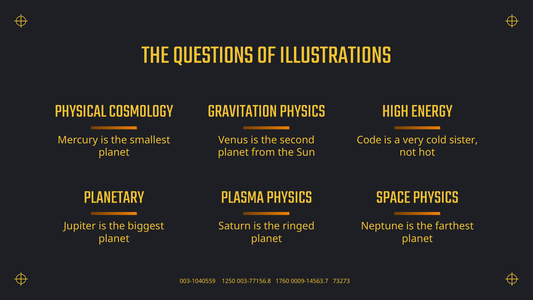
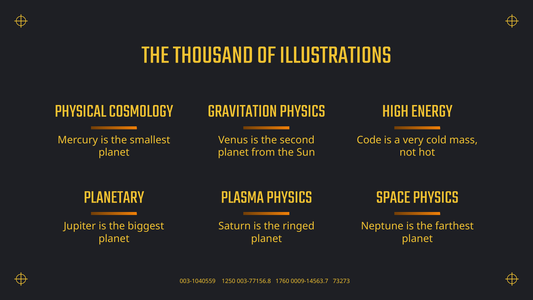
QUESTIONS: QUESTIONS -> THOUSAND (213, 54)
sister: sister -> mass (463, 140)
